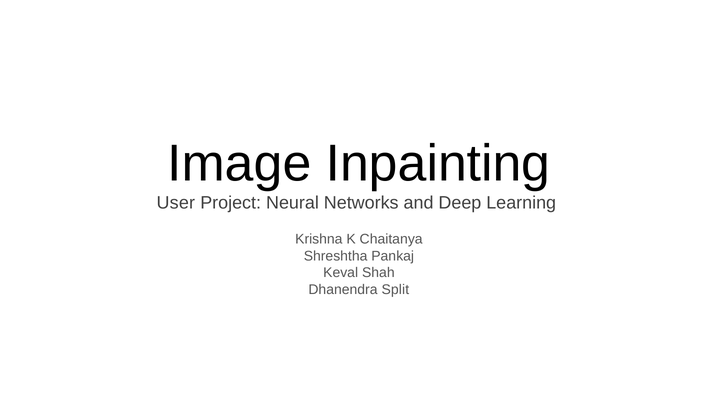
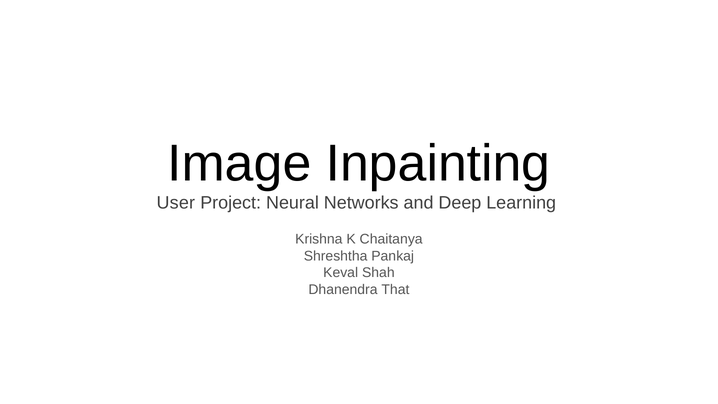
Split: Split -> That (395, 289)
